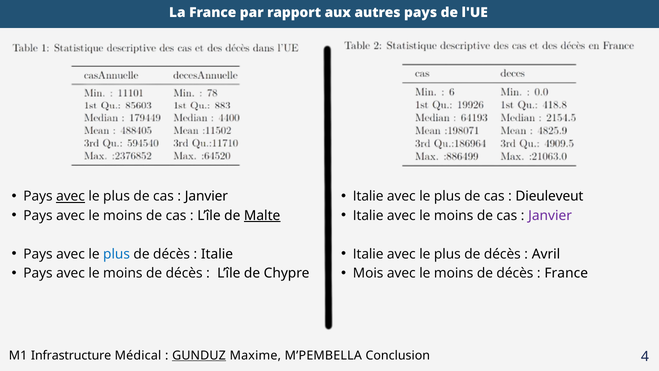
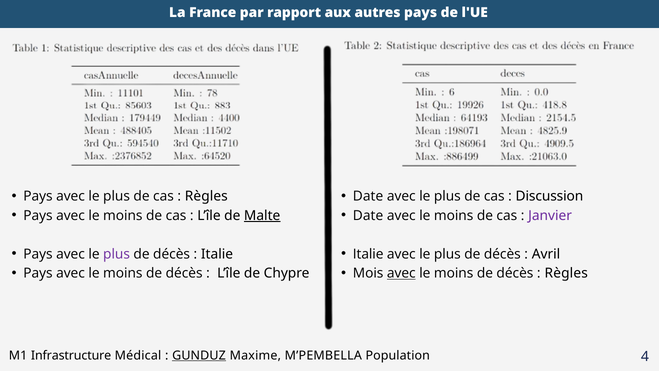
avec underline: present -> none (71, 196)
Janvier: Janvier -> Règles (206, 196)
Italie: Italie -> Date (368, 196)
Dieuleveut: Dieuleveut -> Discussion (549, 196)
Italie: Italie -> Date (368, 215)
plus colour: blue -> purple (117, 254)
avec underline: none -> present (401, 273)
France: France -> Règles (566, 273)
Conclusion: Conclusion -> Population (398, 355)
